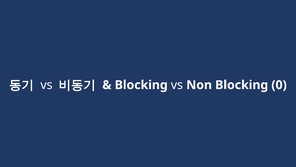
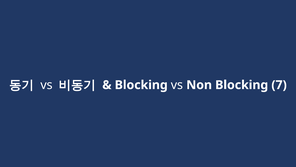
0: 0 -> 7 (279, 85)
